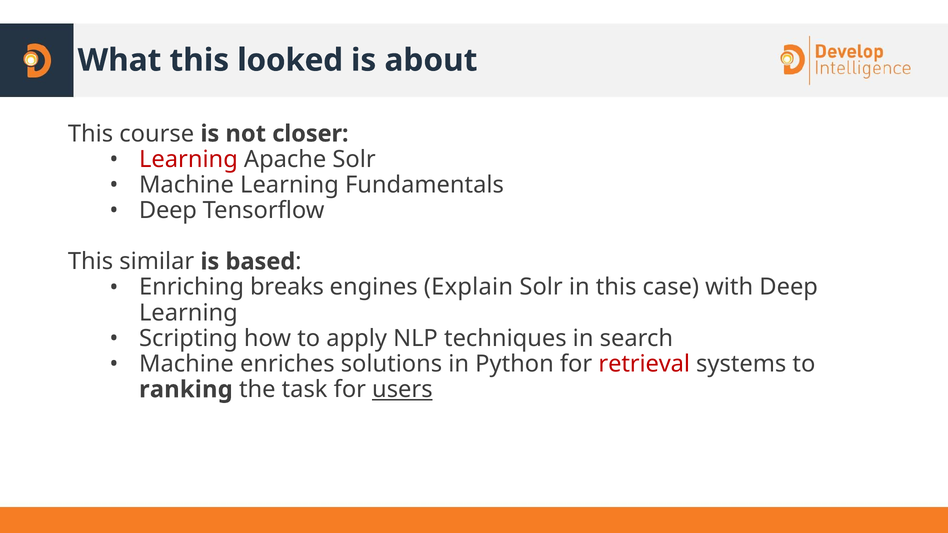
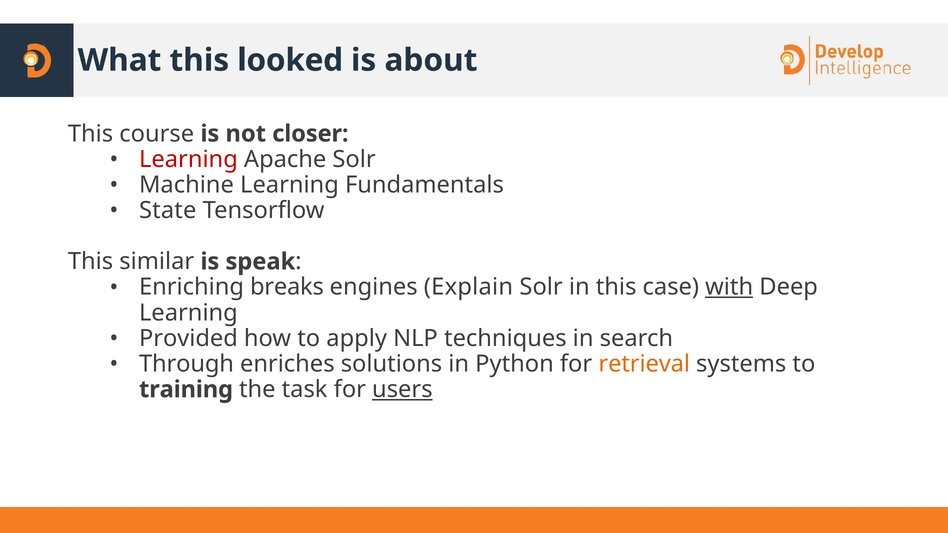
Deep: Deep -> State (168, 211)
based: based -> speak (260, 262)
with underline: none -> present (729, 287)
Scripting: Scripting -> Provided (188, 338)
Machine: Machine -> Through (187, 364)
retrieval colour: red -> orange (644, 364)
ranking: ranking -> training (186, 390)
